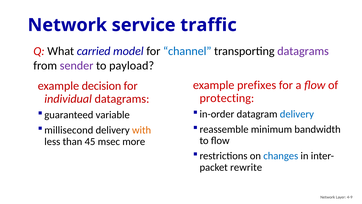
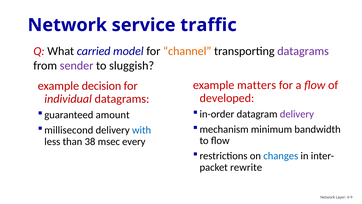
channel colour: blue -> orange (187, 51)
payload: payload -> sluggish (132, 66)
prefixes: prefixes -> matters (257, 85)
protecting: protecting -> developed (227, 98)
delivery colour: blue -> purple (297, 114)
variable: variable -> amount (113, 115)
reassemble: reassemble -> mechanism (224, 129)
with colour: orange -> blue (142, 130)
45: 45 -> 38 (90, 141)
more: more -> every (134, 141)
